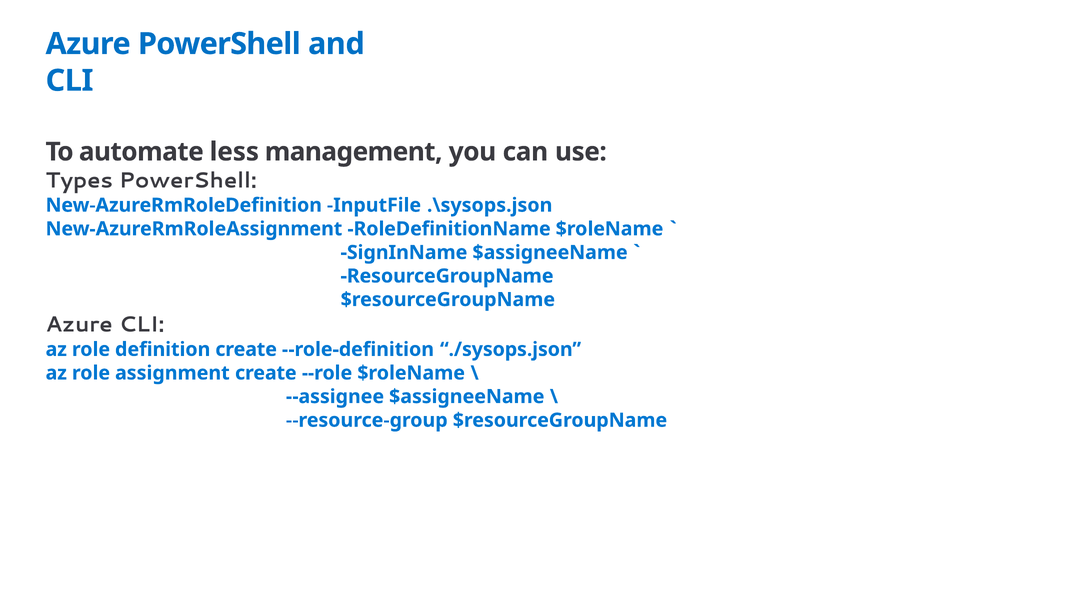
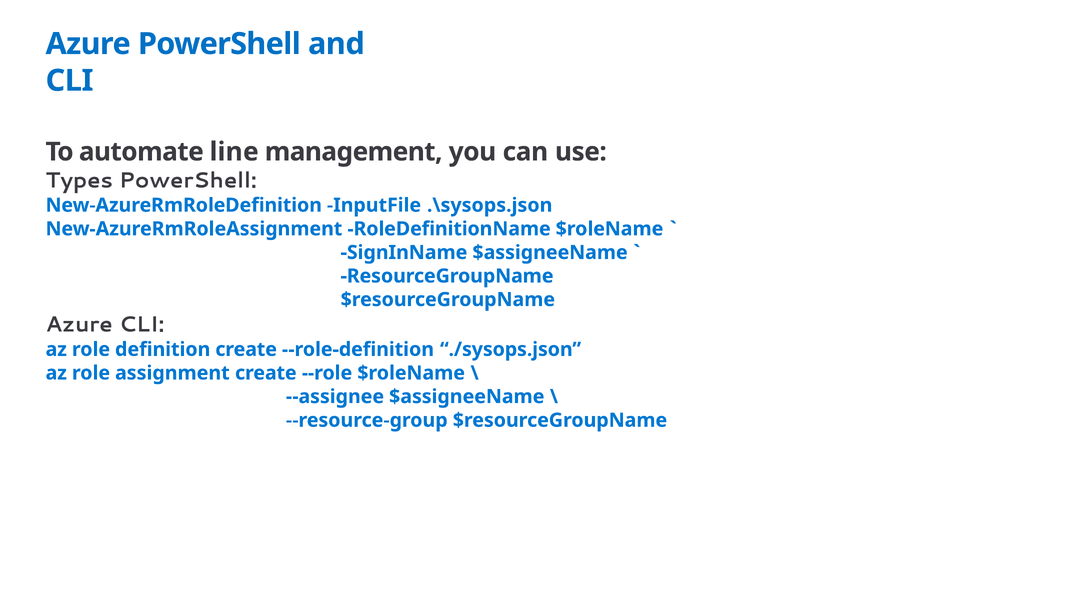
less: less -> line (234, 152)
